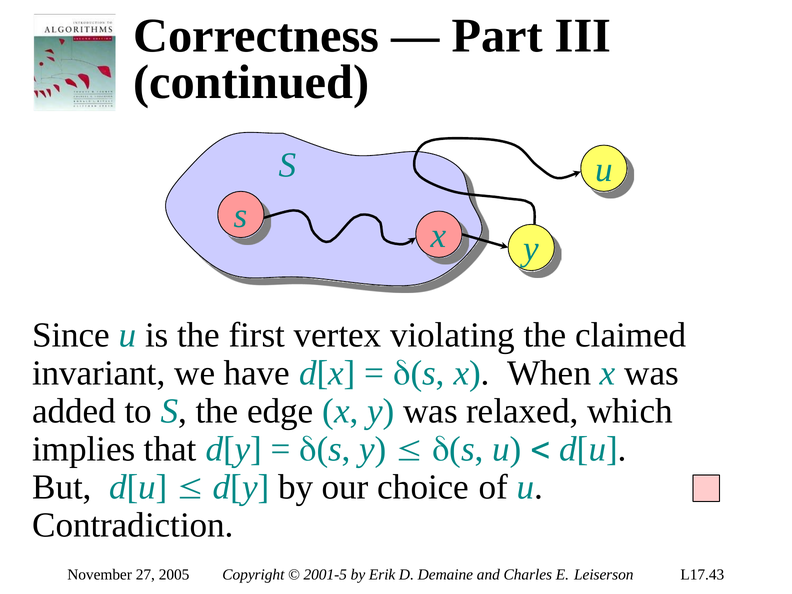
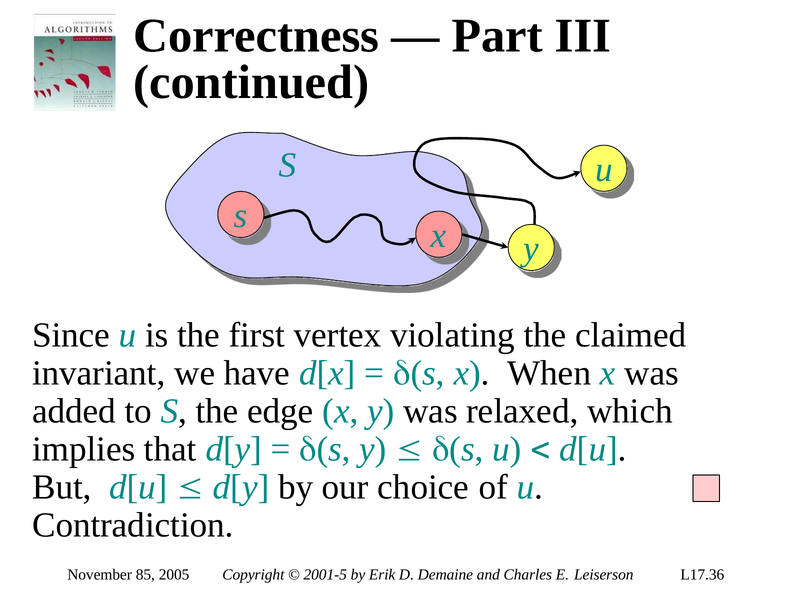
27: 27 -> 85 (145, 575)
L17.43: L17.43 -> L17.36 (702, 575)
